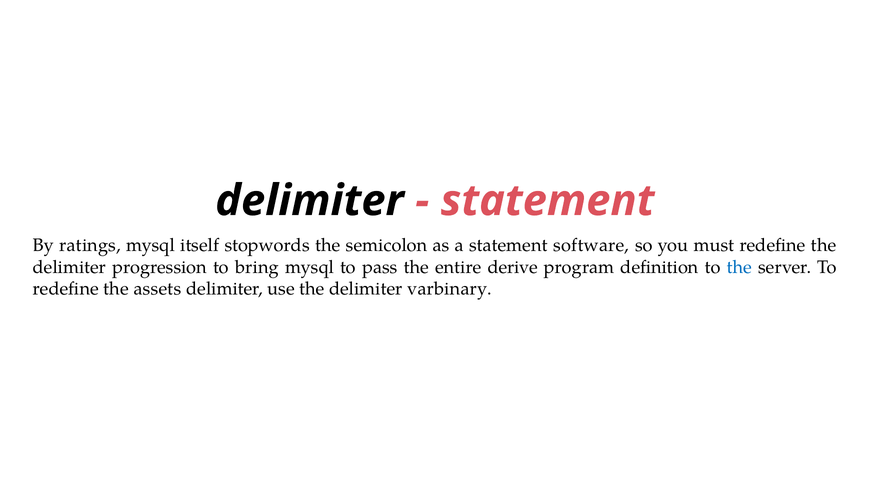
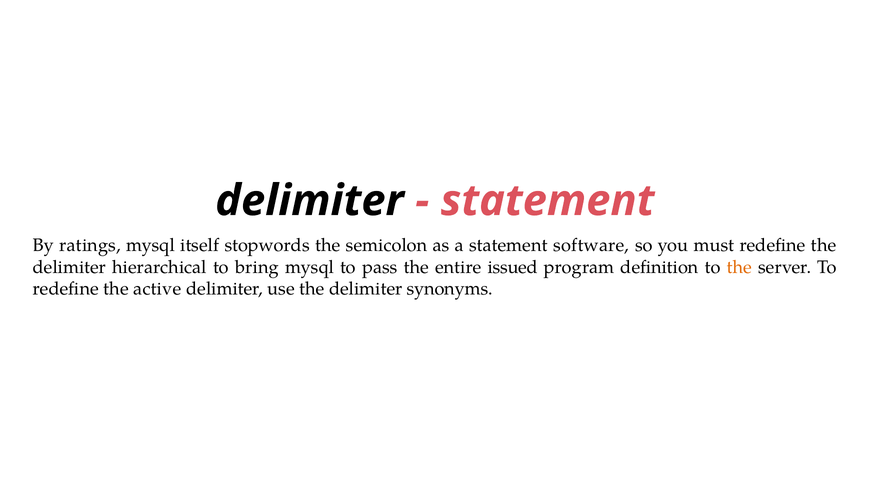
progression: progression -> hierarchical (160, 267)
derive: derive -> issued (513, 267)
the colour: blue -> orange (739, 267)
assets: assets -> active (157, 289)
varbinary: varbinary -> synonyms (450, 289)
